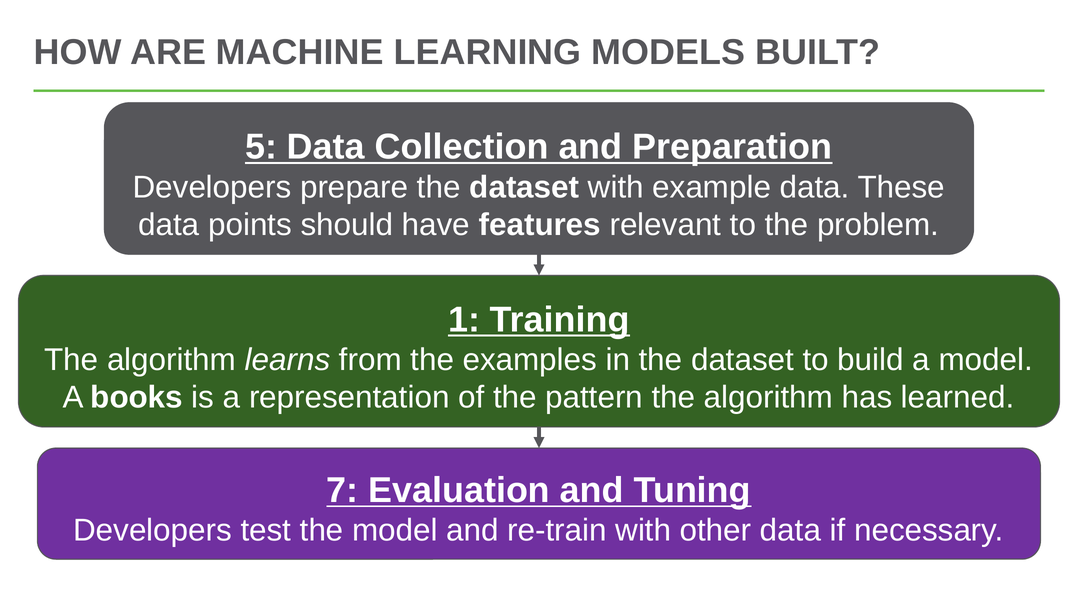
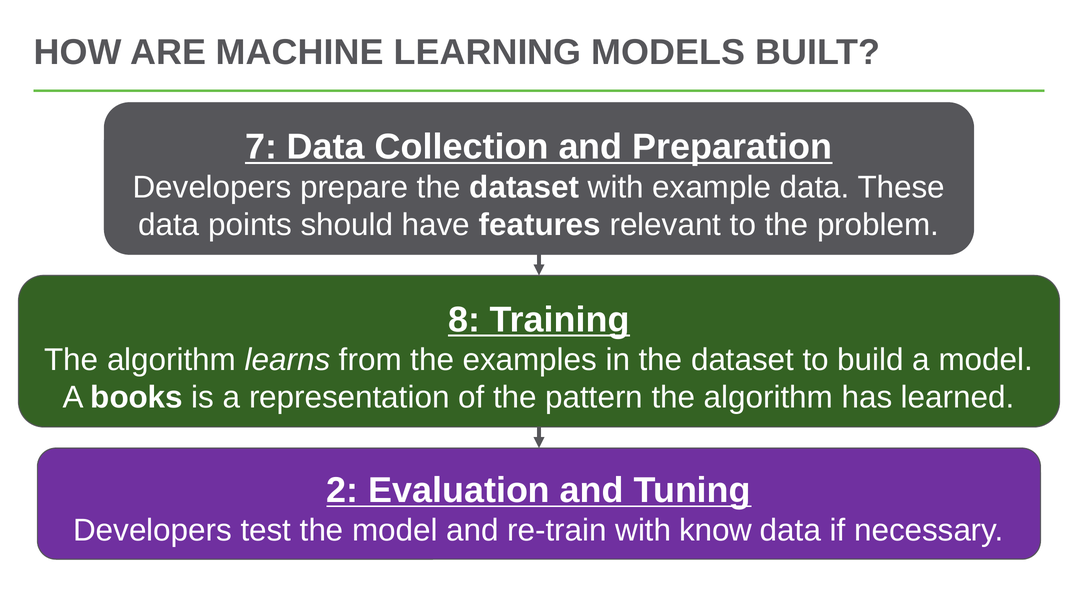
5: 5 -> 7 (261, 147)
1: 1 -> 8 (464, 320)
7: 7 -> 2 (342, 491)
other: other -> know (716, 531)
